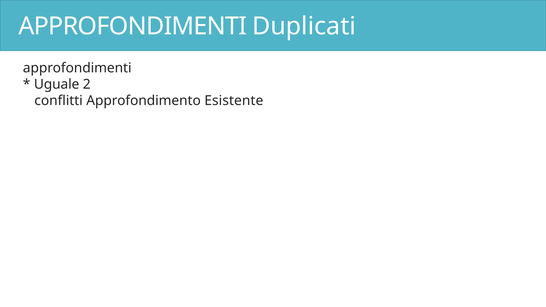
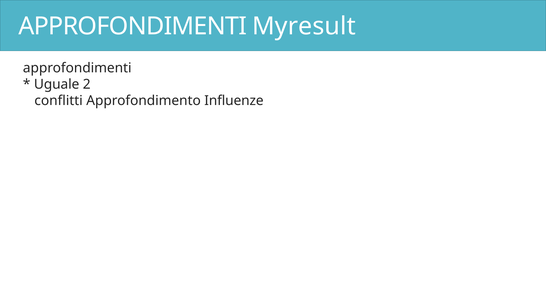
Duplicati: Duplicati -> Myresult (304, 26)
Esistente: Esistente -> Influenze (234, 101)
